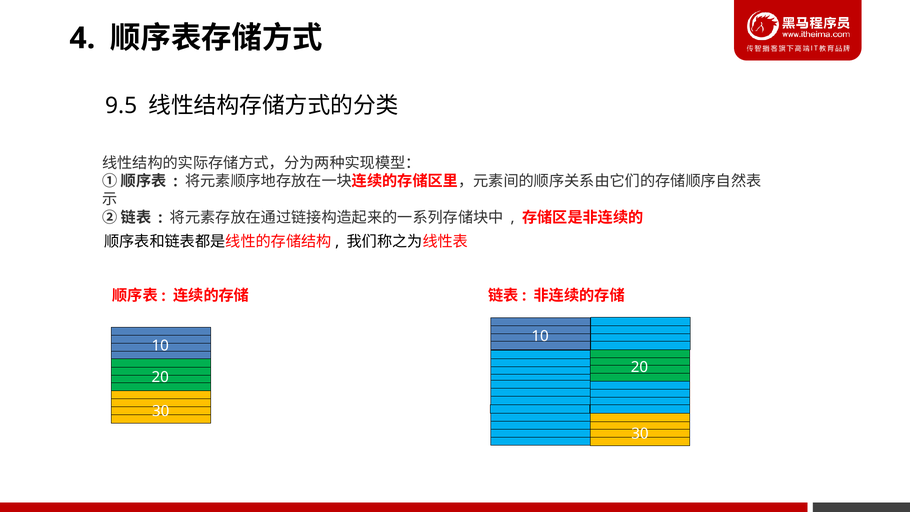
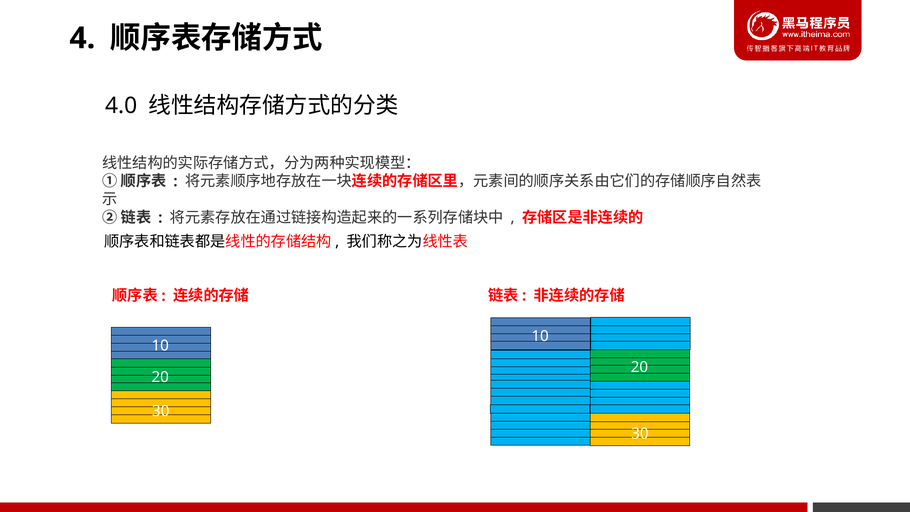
9.5: 9.5 -> 4.0 (121, 105)
